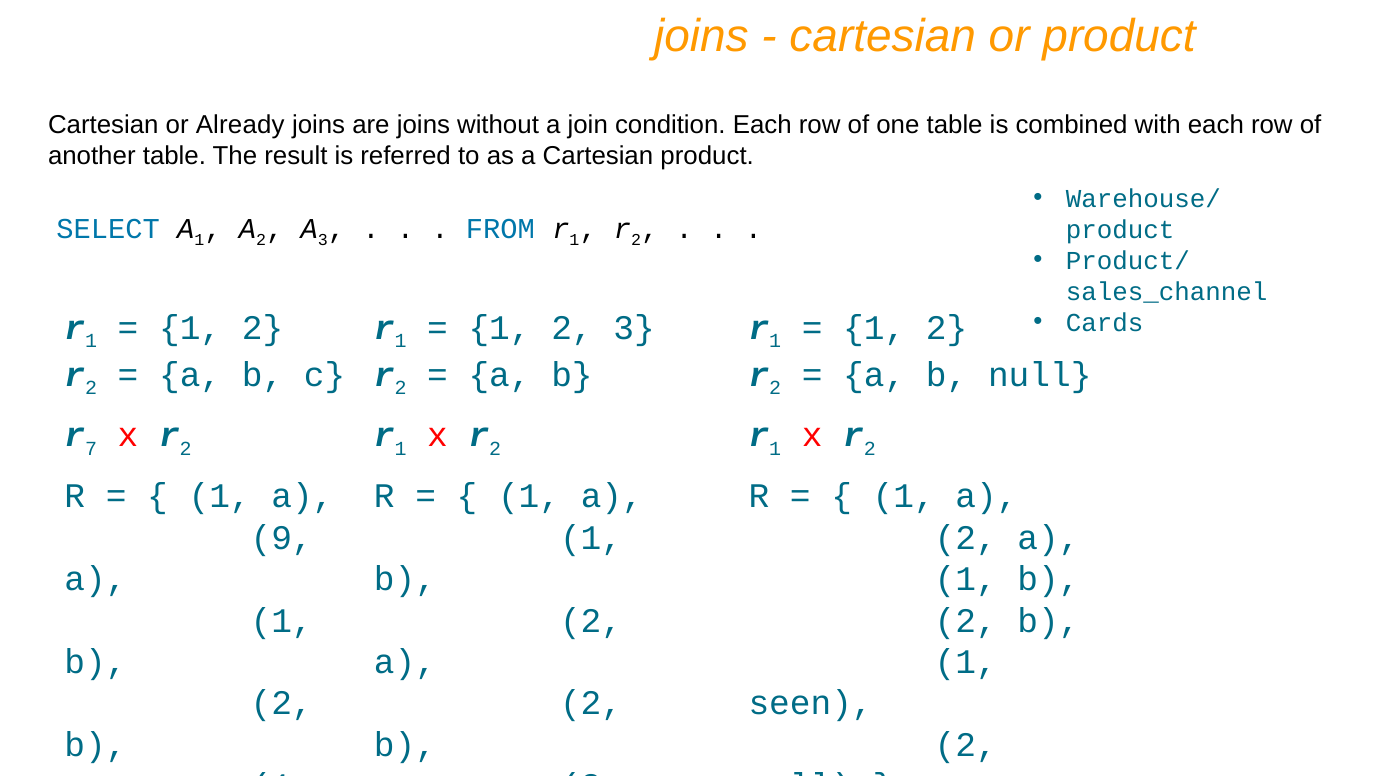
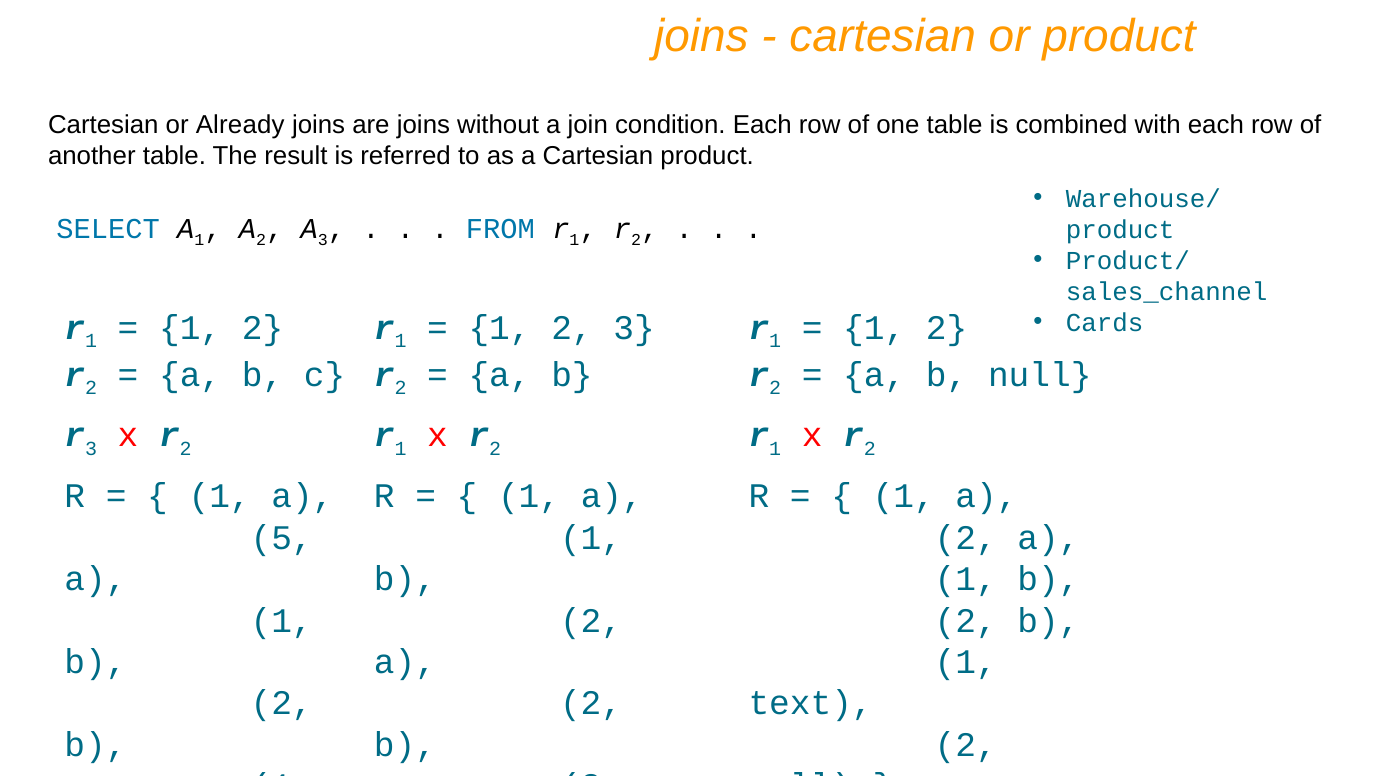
r 7: 7 -> 3 (91, 449)
9: 9 -> 5 (282, 538)
seen: seen -> text (811, 703)
